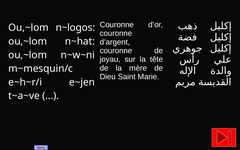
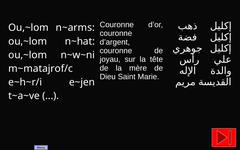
n~logos: n~logos -> n~arms (75, 28)
m~mesquin/c: m~mesquin/c -> m~matajrof/c (41, 69)
